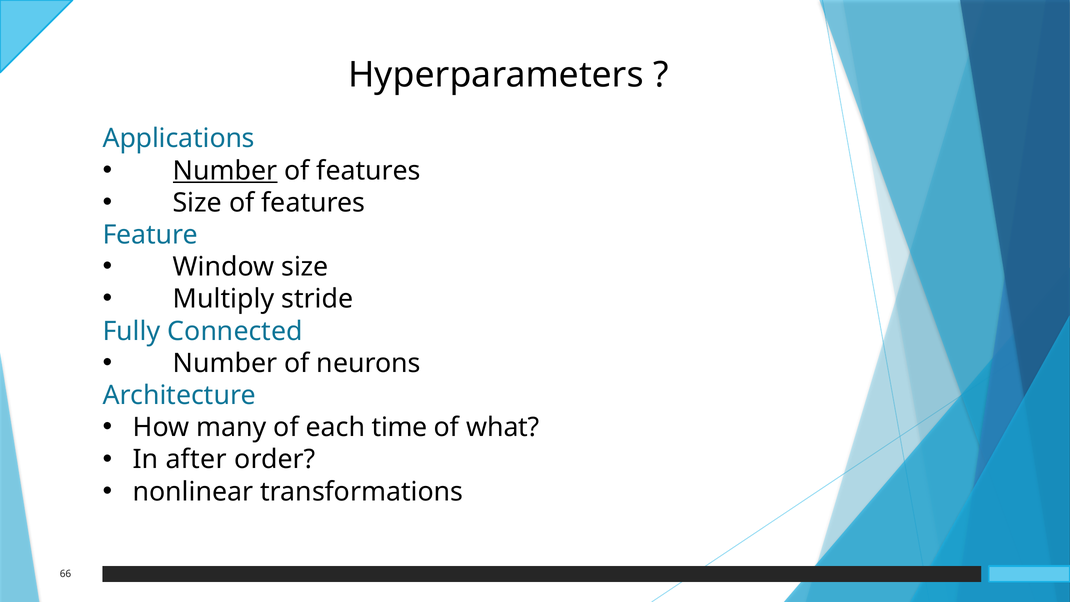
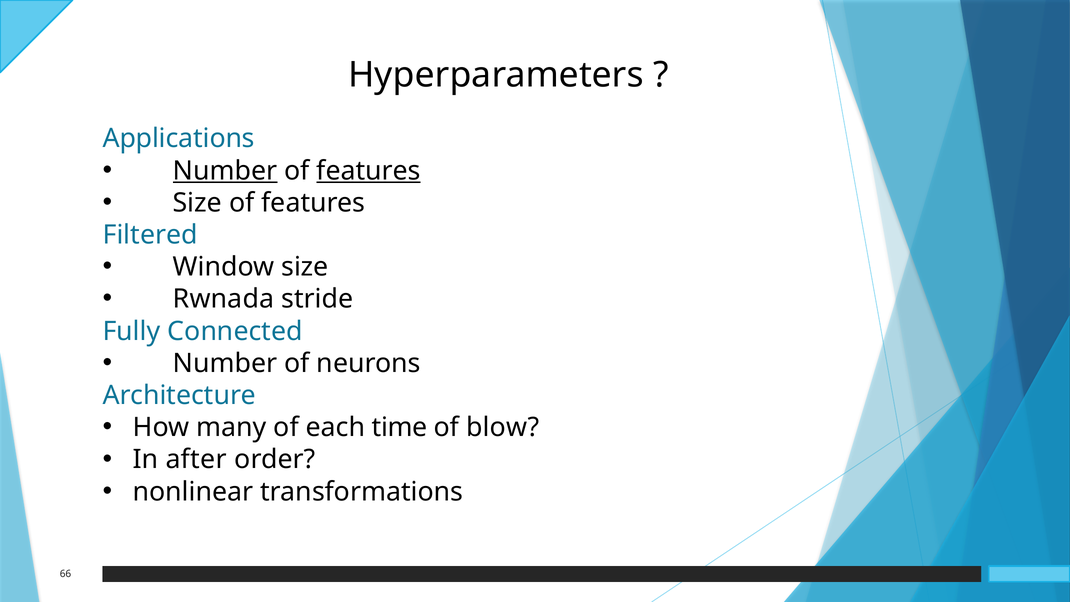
features underline: none -> present (368, 171)
Feature: Feature -> Filtered (150, 235)
Multiply: Multiply -> Rwnada (224, 299)
what: what -> blow (503, 427)
